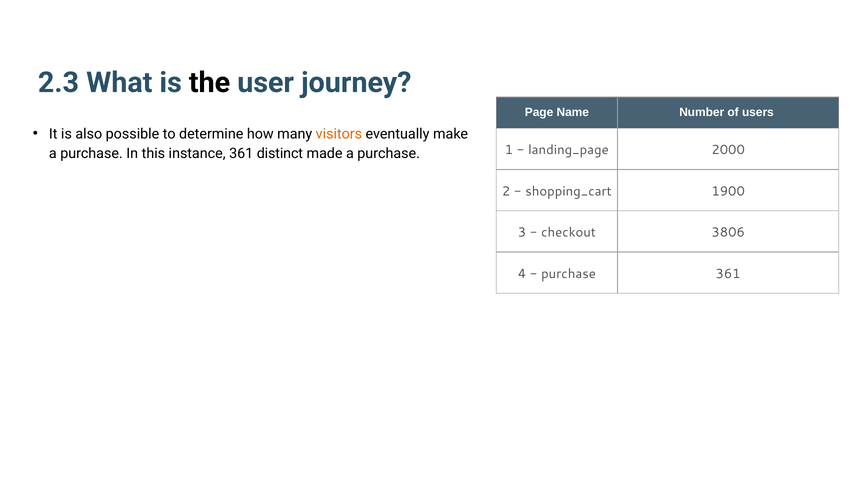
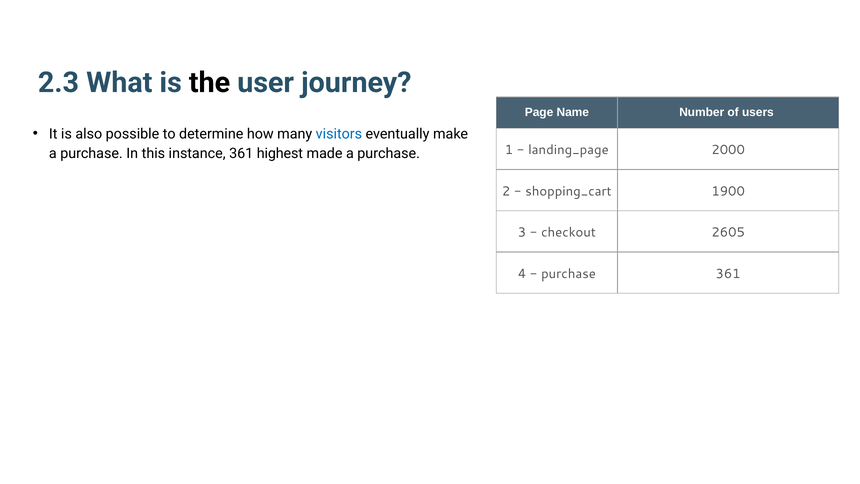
visitors colour: orange -> blue (339, 134)
distinct: distinct -> highest (280, 153)
3806: 3806 -> 2605 (728, 232)
